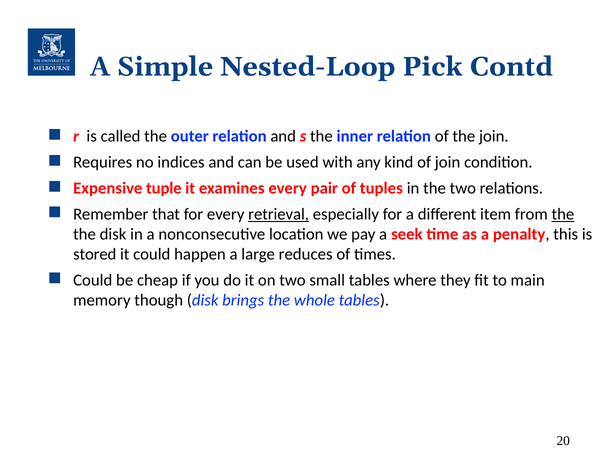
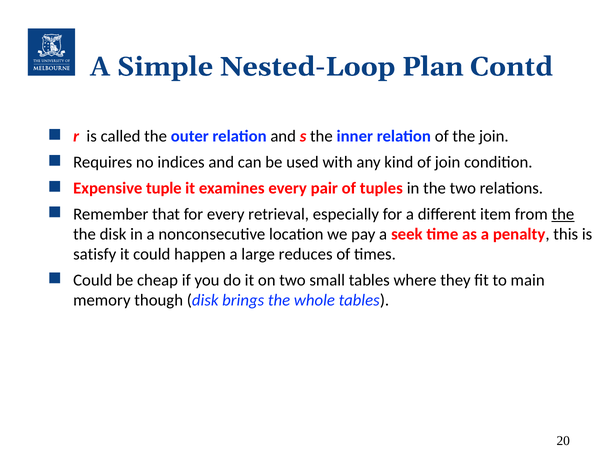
Pick: Pick -> Plan (433, 67)
retrieval underline: present -> none (279, 214)
stored: stored -> satisfy (95, 254)
